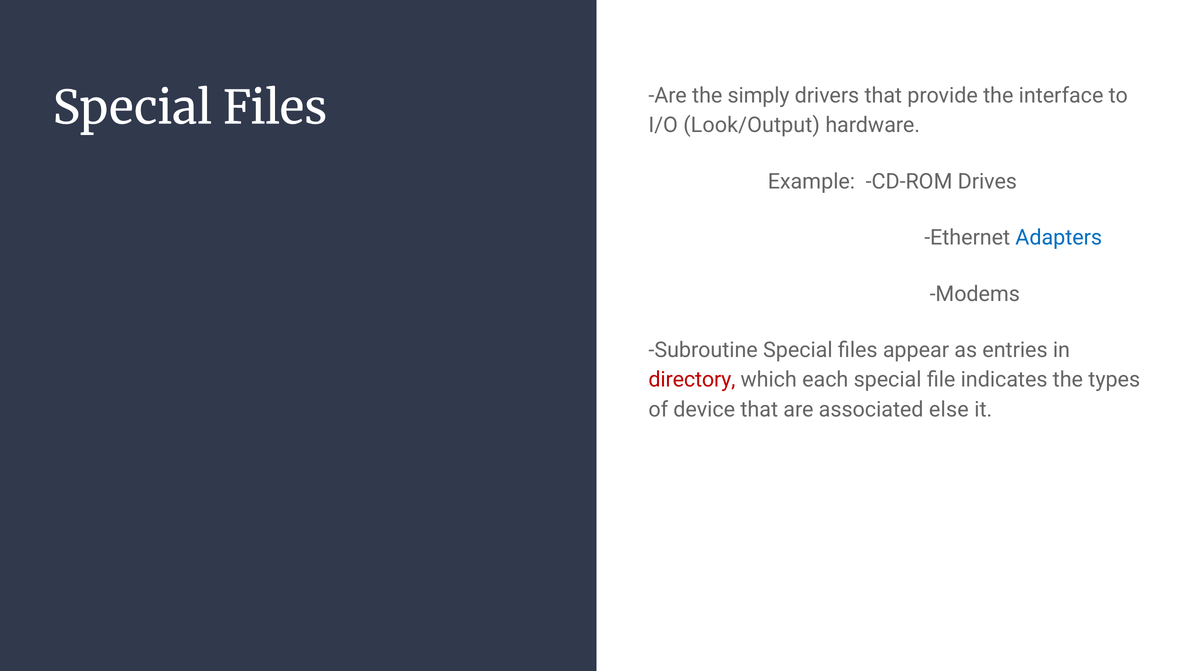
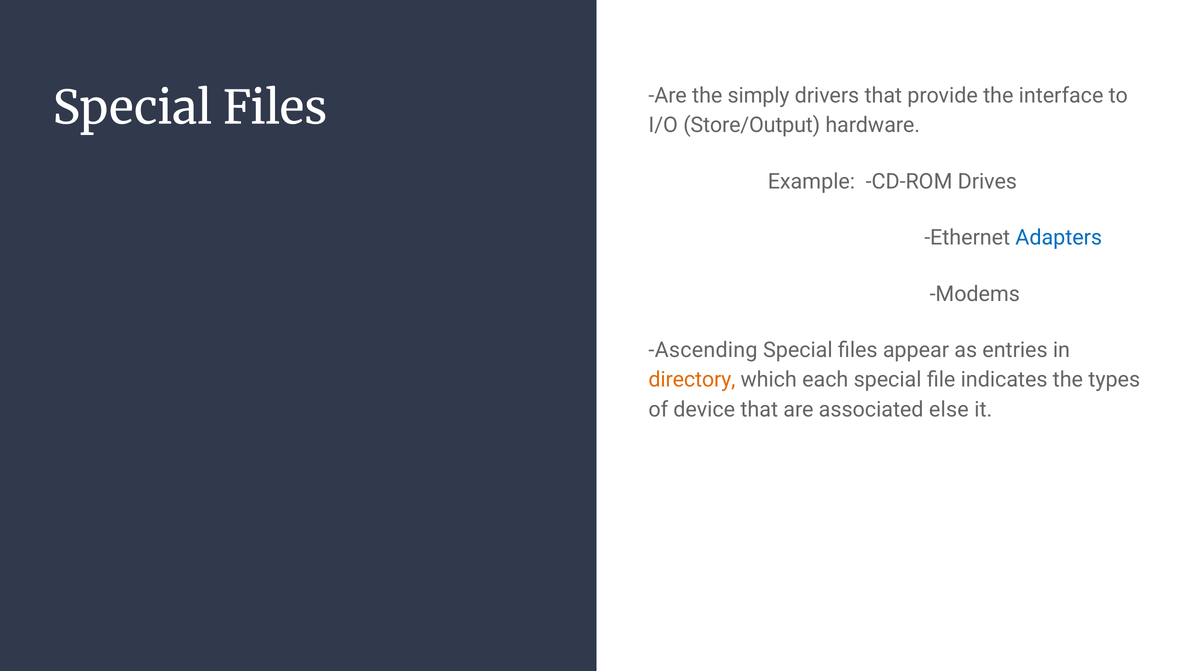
Look/Output: Look/Output -> Store/Output (752, 125)
Subroutine: Subroutine -> Ascending (703, 350)
directory colour: red -> orange (692, 380)
